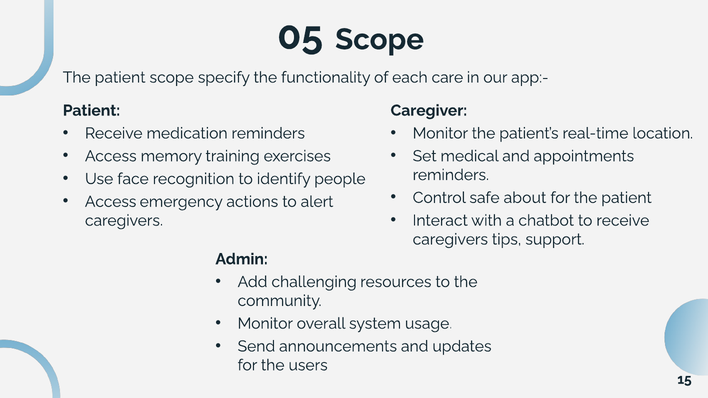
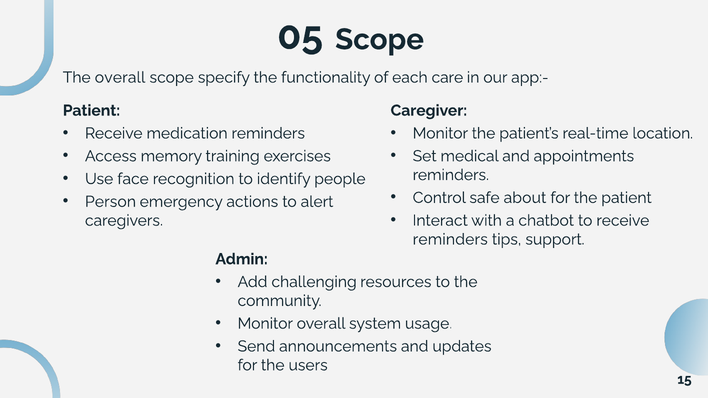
patient: patient -> overall (120, 77)
Access: Access -> Person (110, 202)
caregivers: caregivers -> reminders (450, 240)
